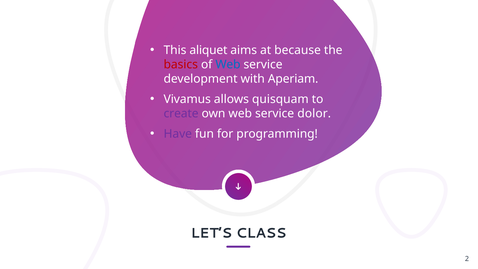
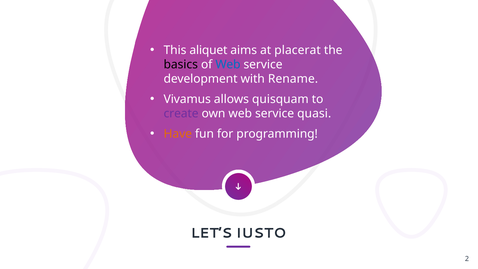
because: because -> placerat (298, 50)
basics colour: red -> black (181, 64)
Aperiam: Aperiam -> Rename (293, 79)
dolor: dolor -> quasi (314, 113)
Have colour: purple -> orange (178, 134)
CLASS: CLASS -> IUSTO (261, 233)
